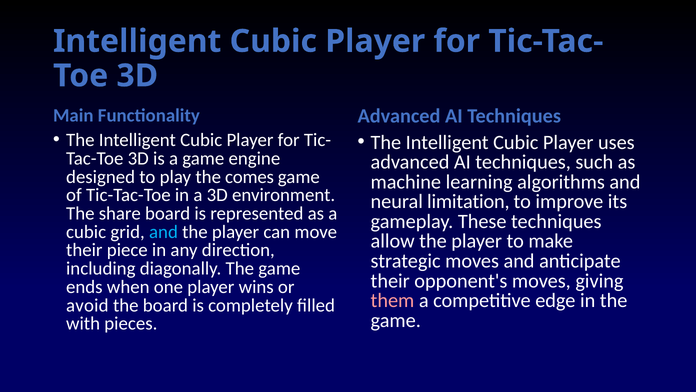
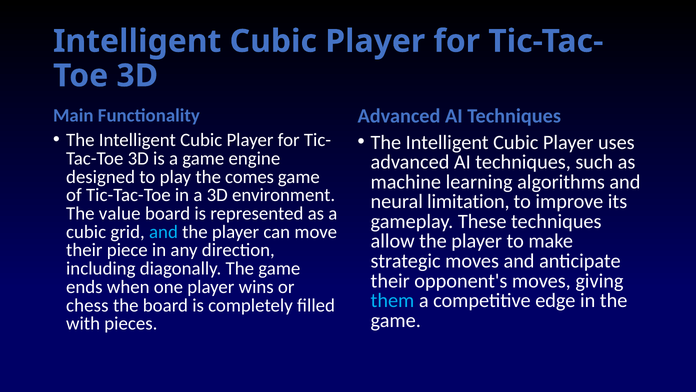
share: share -> value (120, 213)
them colour: pink -> light blue (392, 300)
avoid: avoid -> chess (87, 305)
